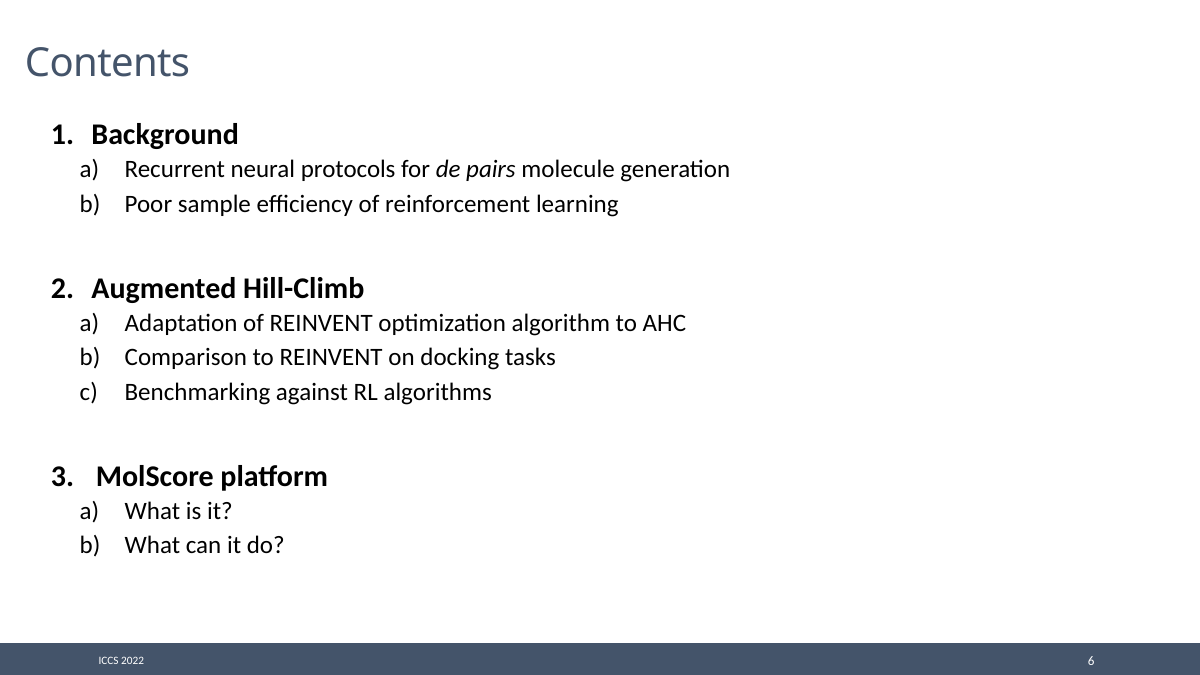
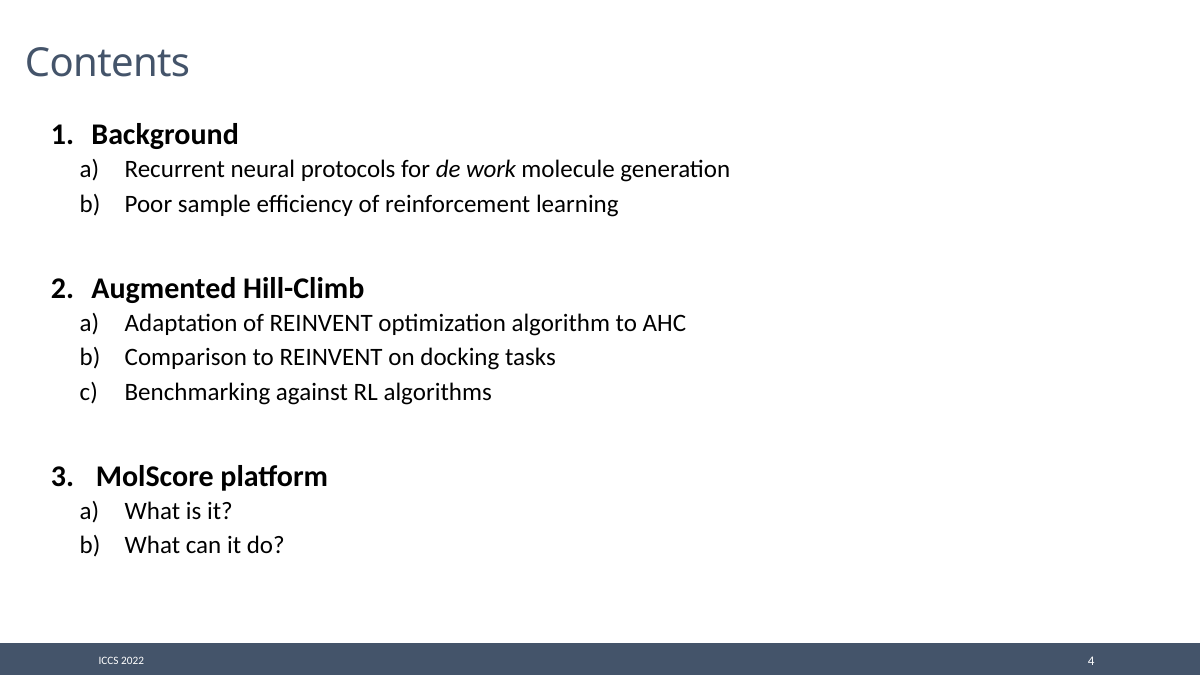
pairs: pairs -> work (491, 170)
6: 6 -> 4 (1091, 661)
